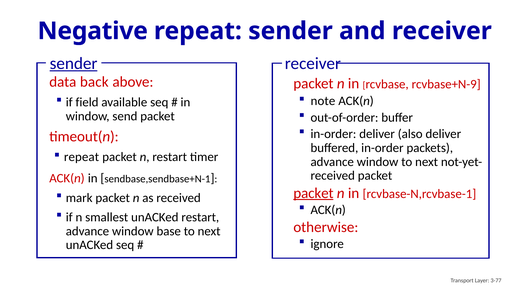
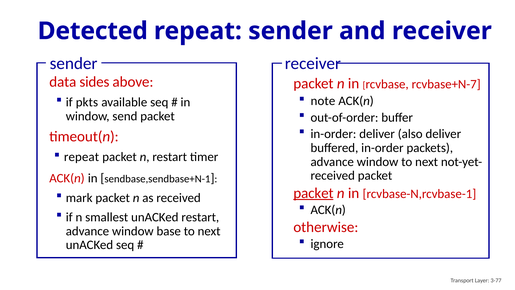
Negative: Negative -> Detected (93, 31)
sender underline: present -> none (74, 63)
back: back -> sides (94, 82)
rcvbase+N-9: rcvbase+N-9 -> rcvbase+N-7 (446, 84)
field: field -> pkts (87, 102)
